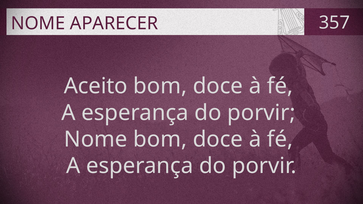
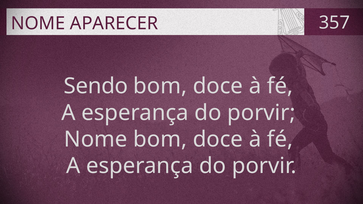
Aceito: Aceito -> Sendo (96, 86)
